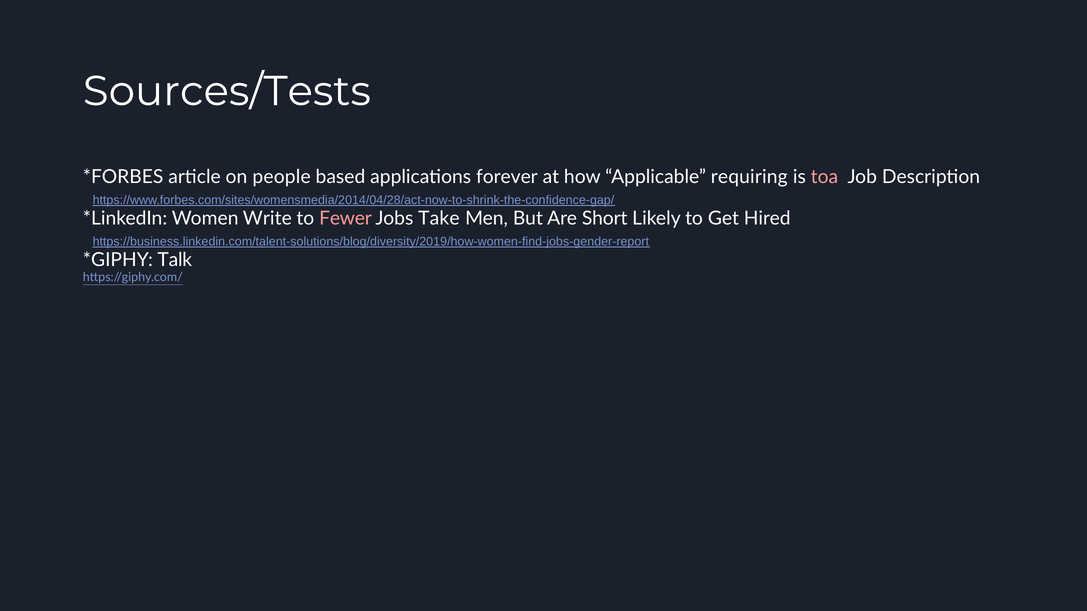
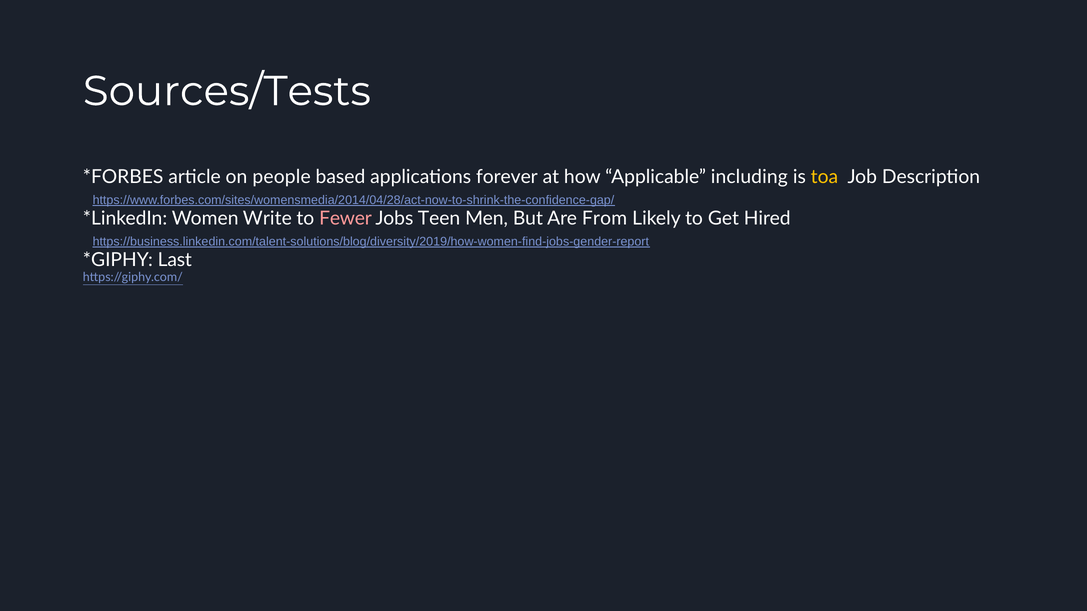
requiring: requiring -> including (749, 177)
toa colour: pink -> yellow (824, 177)
Take: Take -> Teen (439, 219)
Short: Short -> From (605, 219)
Talk: Talk -> Last (175, 260)
